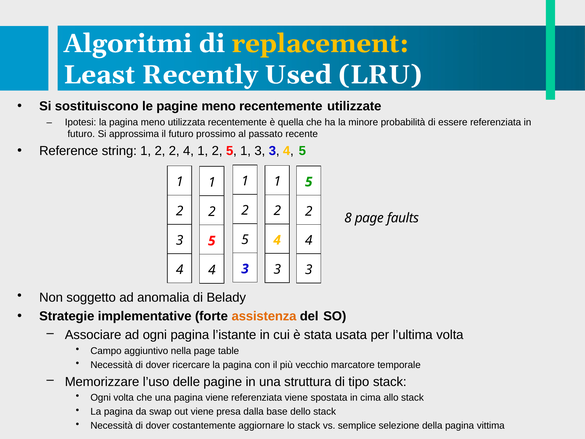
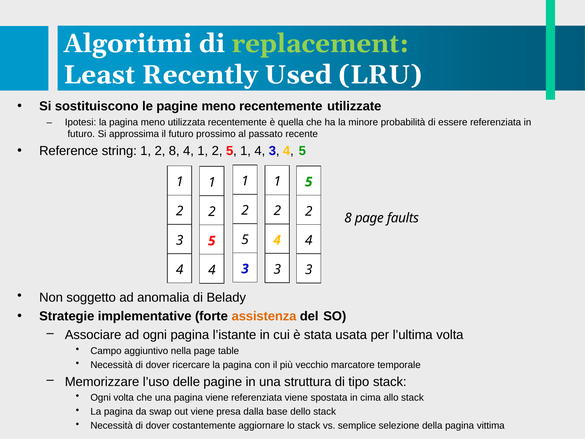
replacement colour: yellow -> light green (320, 44)
2 2: 2 -> 8 (174, 151)
1 3: 3 -> 4 (260, 151)
